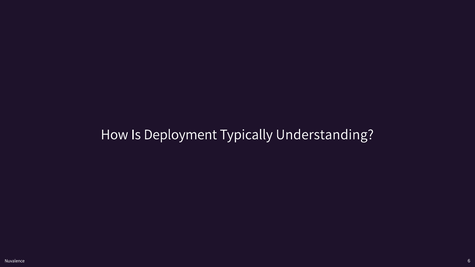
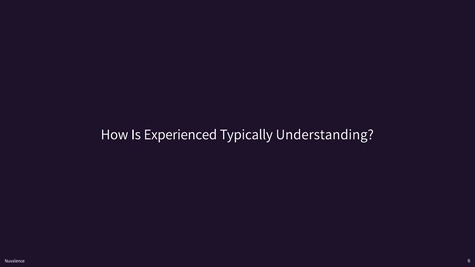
Deployment: Deployment -> Experienced (180, 135)
